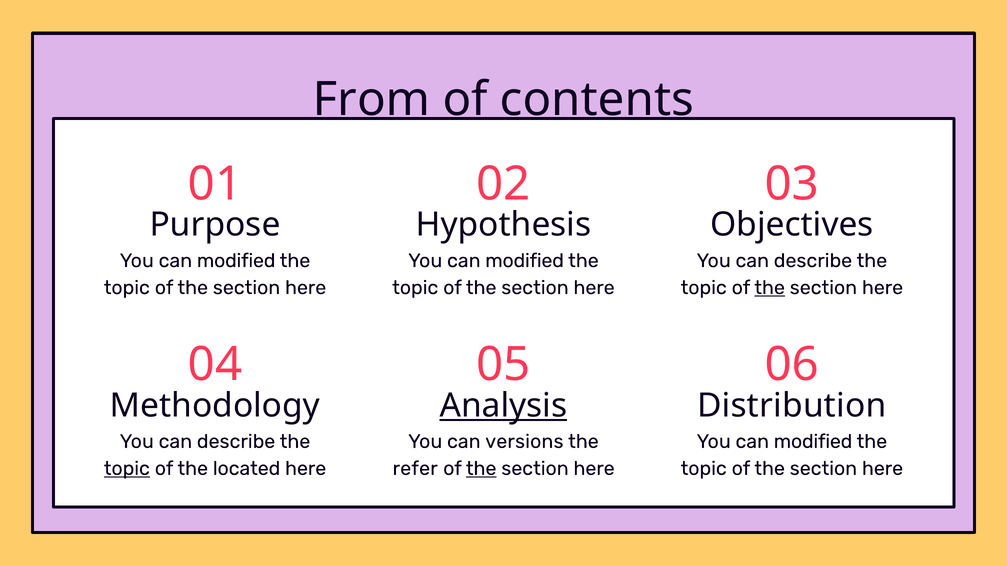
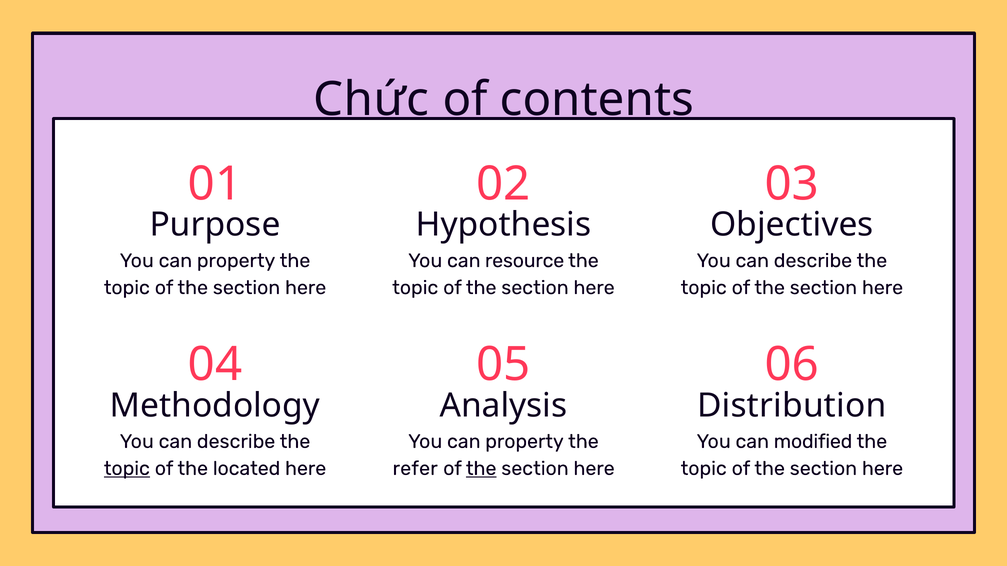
From: From -> Chức (371, 99)
modified: modified -> property (236, 261)
modified: modified -> resource (525, 261)
the underline: present -> none (770, 288)
Analysis underline: present -> none (503, 406)
versions: versions -> property (524, 442)
